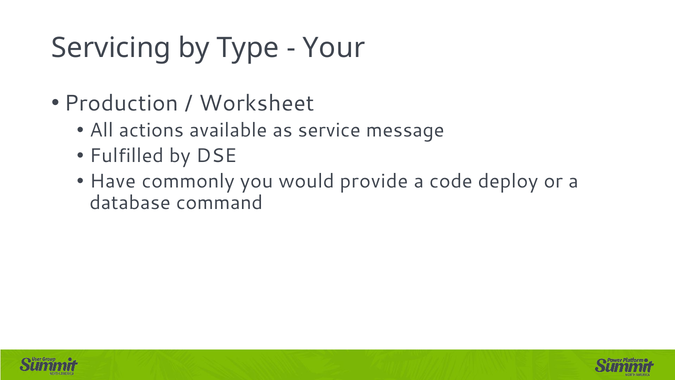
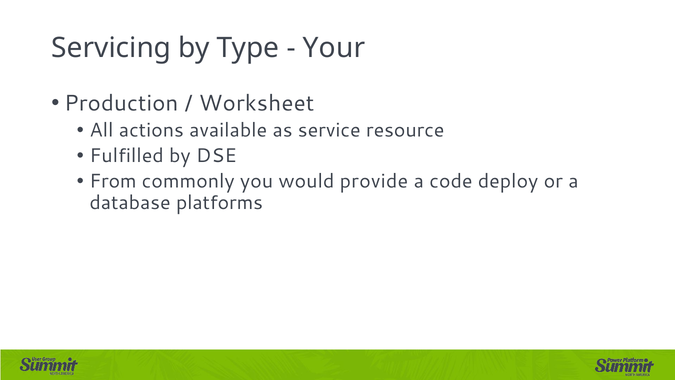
message: message -> resource (405, 130)
Have: Have -> From (113, 181)
command: command -> platforms (219, 202)
